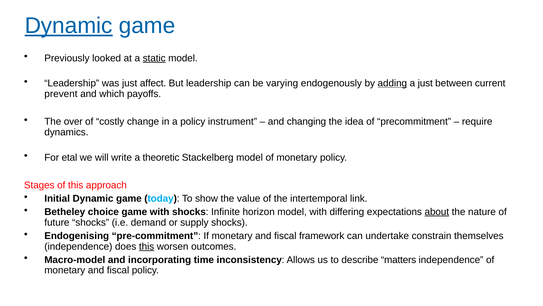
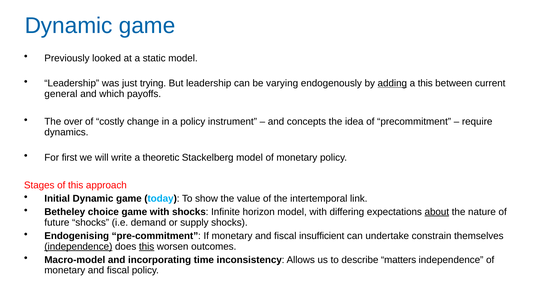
Dynamic underline: present -> none (69, 26)
static underline: present -> none (154, 58)
affect: affect -> trying (153, 83)
a just: just -> this (425, 83)
prevent: prevent -> general (61, 94)
changing: changing -> concepts (306, 121)
etal: etal -> first (69, 157)
framework: framework -> insufficient (322, 235)
independence underline: none -> present (78, 246)
